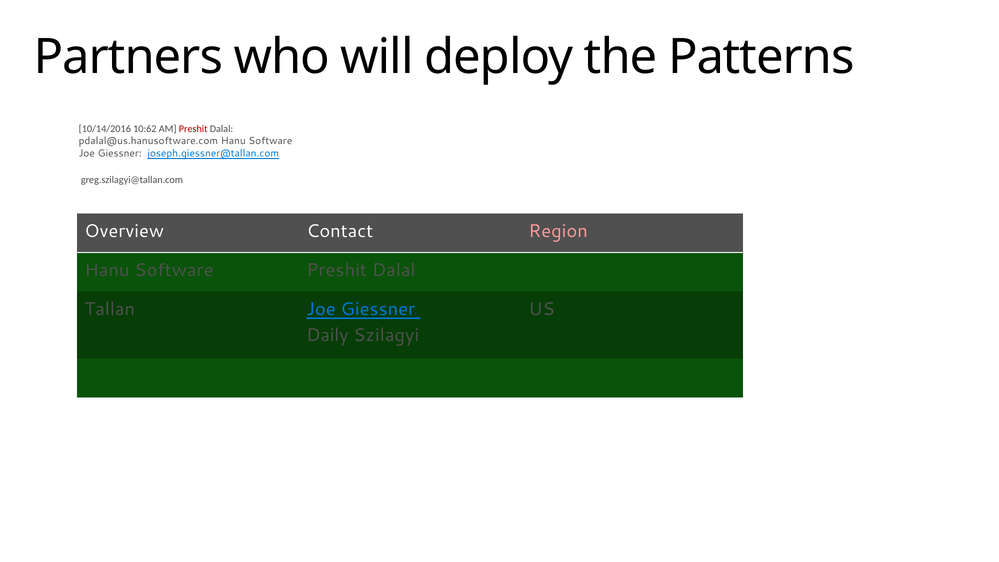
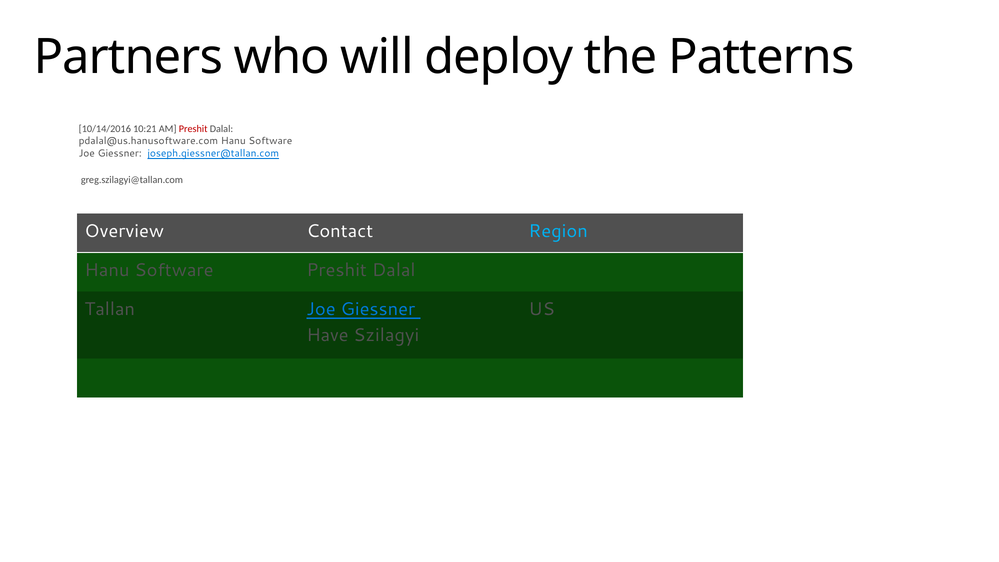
10:62: 10:62 -> 10:21 (145, 129)
Region colour: pink -> light blue (558, 231)
Daily: Daily -> Have (327, 335)
